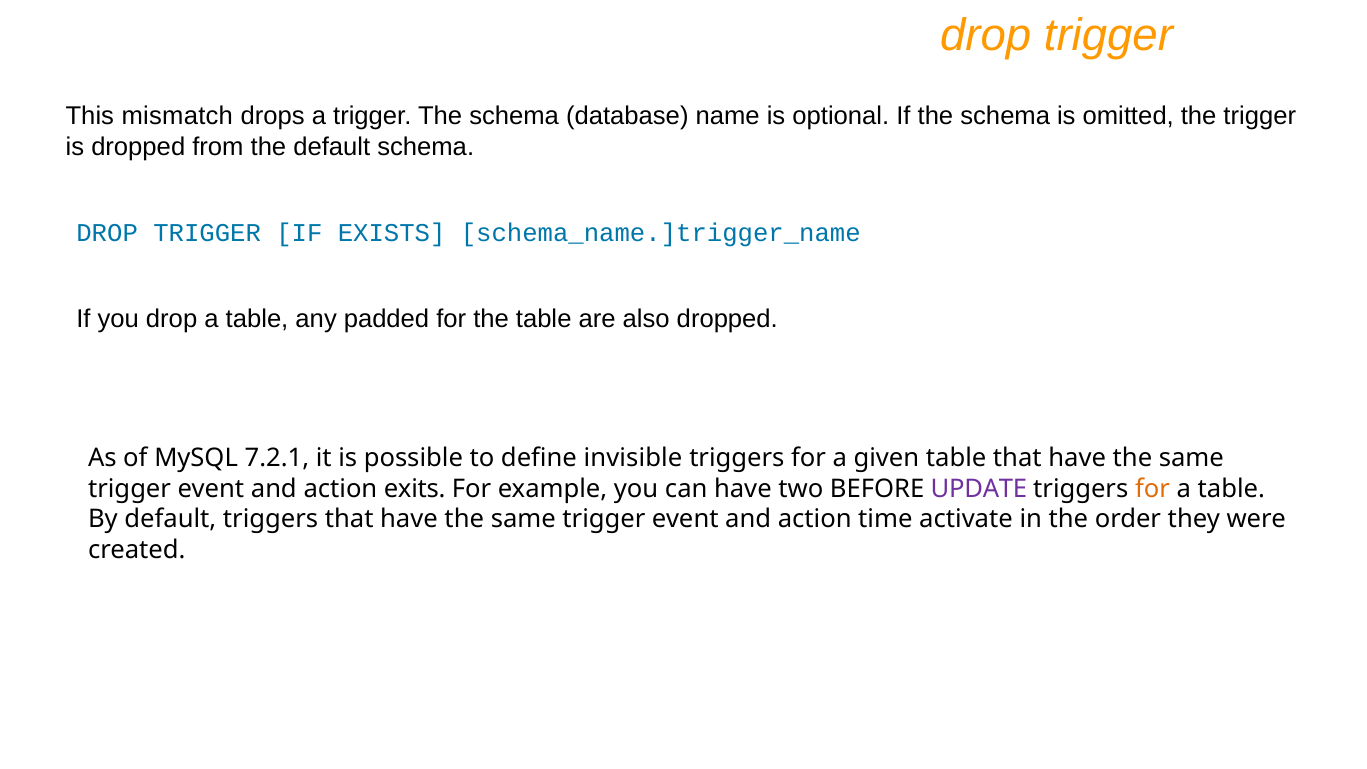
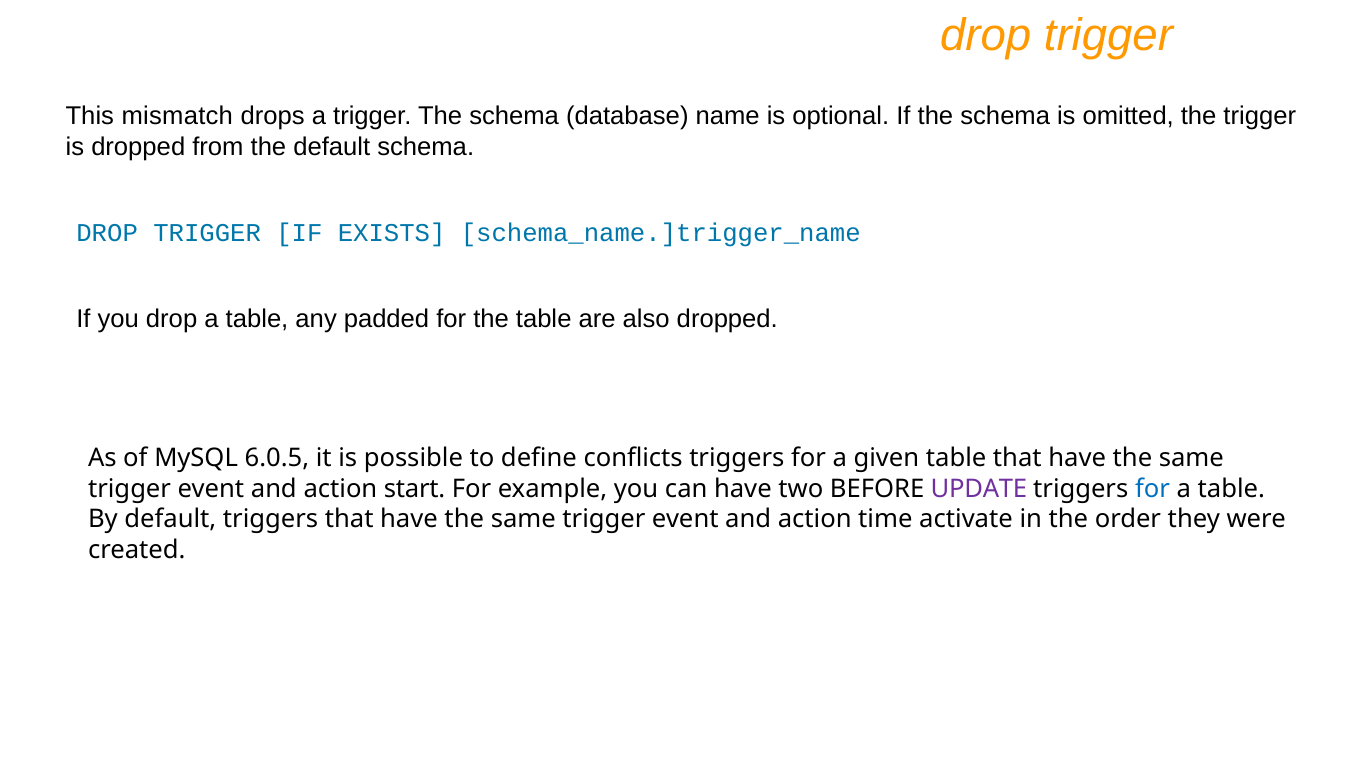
7.2.1: 7.2.1 -> 6.0.5 (277, 458)
invisible: invisible -> conflicts (633, 458)
exits: exits -> start (415, 489)
for colour: orange -> blue (1153, 489)
